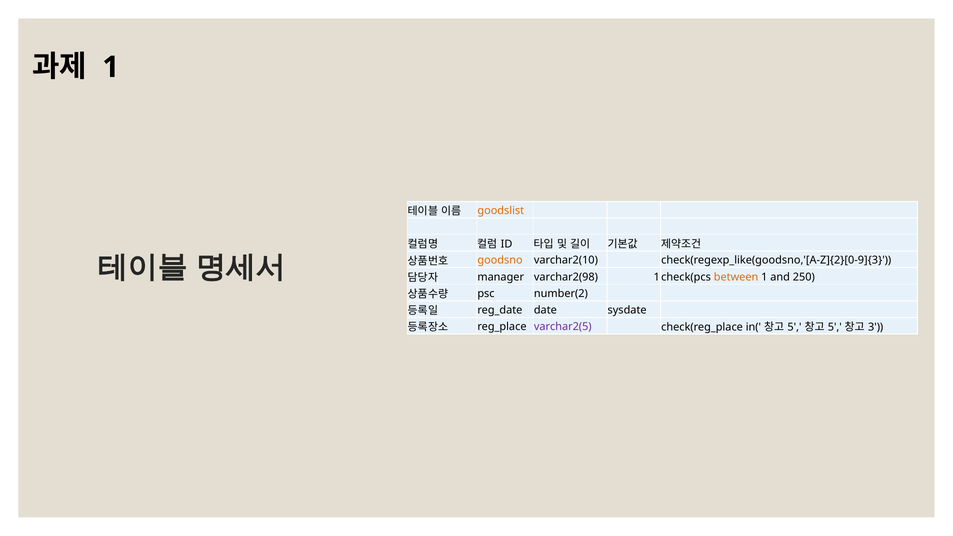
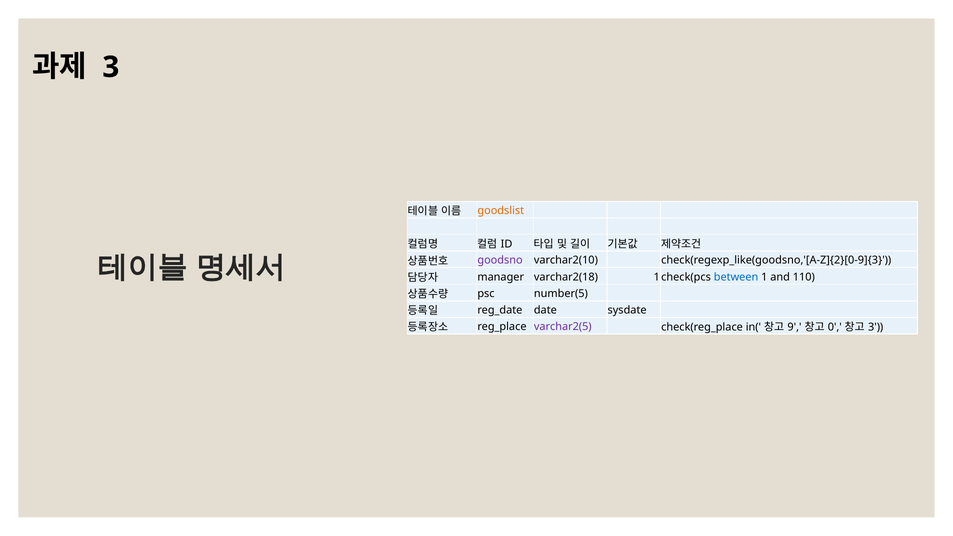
1: 1 -> 3 (111, 67)
goodsno colour: orange -> purple (500, 260)
varchar2(98: varchar2(98 -> varchar2(18 (566, 277)
between colour: orange -> blue (736, 277)
250: 250 -> 110 (804, 277)
number(2: number(2 -> number(5 (561, 294)
5: 5 -> 9 (794, 327)
5: 5 -> 0 (835, 327)
